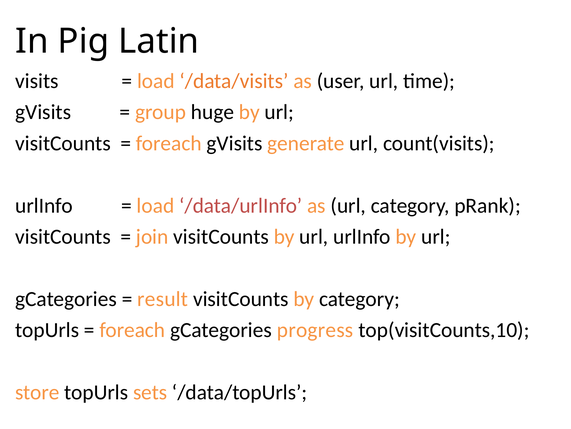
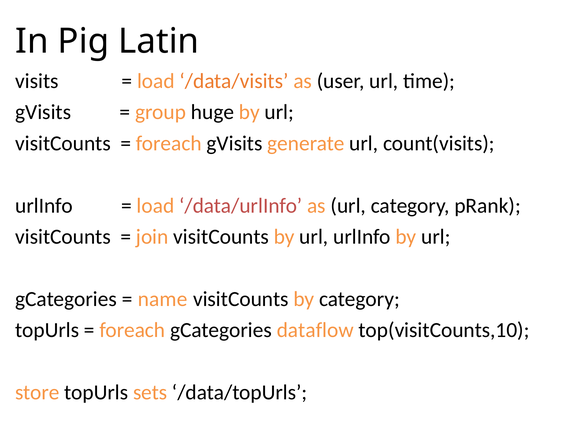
result: result -> name (163, 299)
progress: progress -> dataflow (315, 330)
